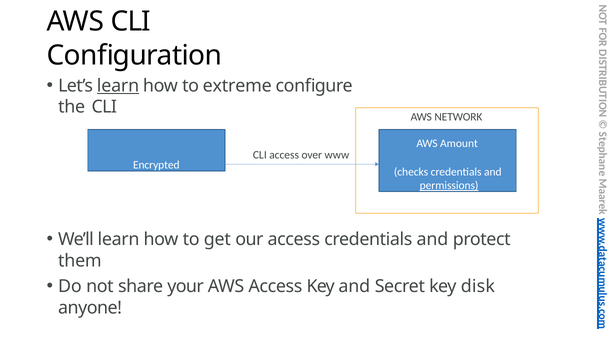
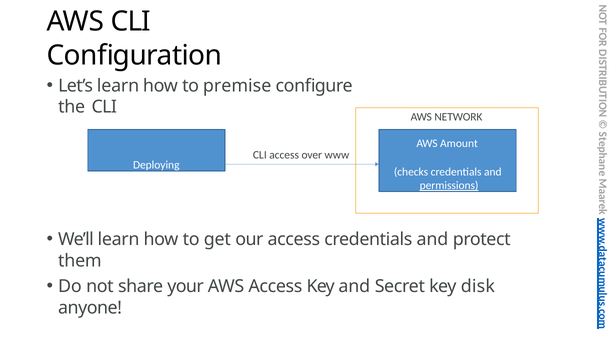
learn underline: present -> none (118, 86)
extreme: extreme -> premise (237, 86)
Encrypted: Encrypted -> Deploying (156, 165)
